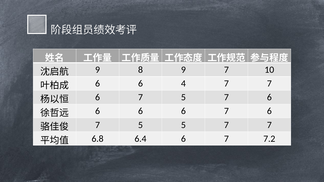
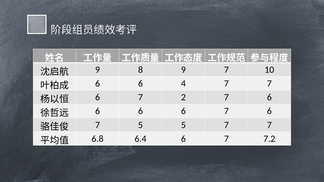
6 7 5: 5 -> 2 (183, 97)
